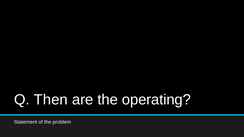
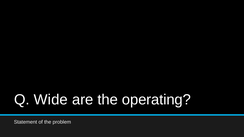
Then: Then -> Wide (51, 100)
